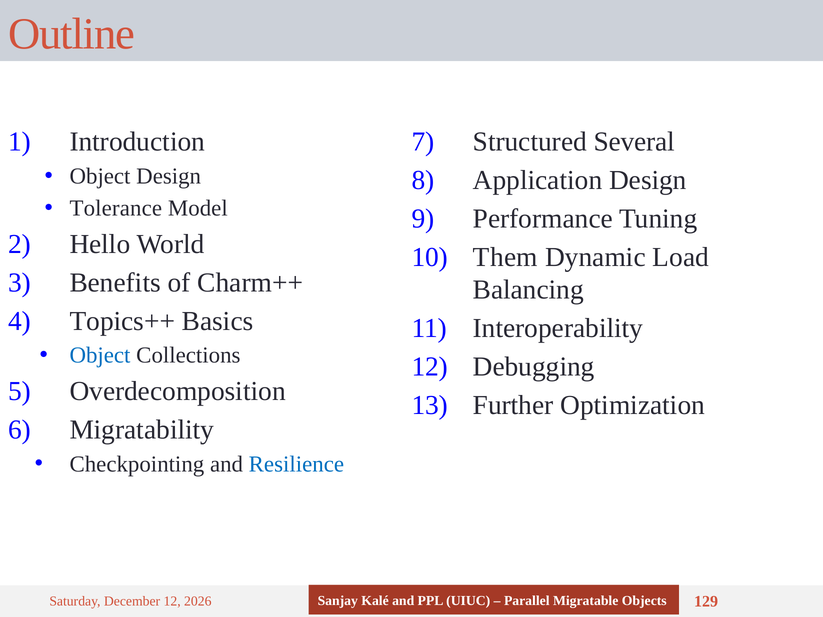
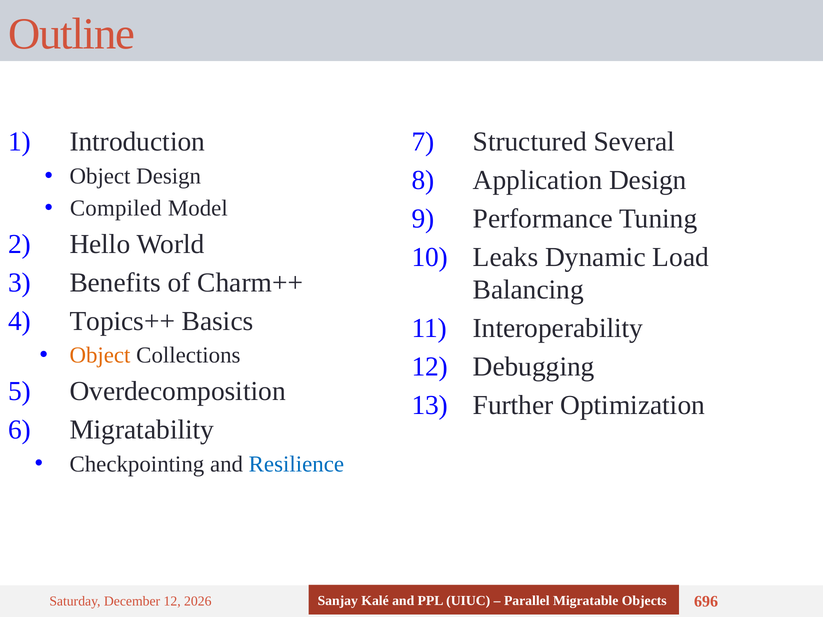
Tolerance: Tolerance -> Compiled (116, 208)
Them: Them -> Leaks (506, 257)
Object colour: blue -> orange (100, 356)
129: 129 -> 696 (706, 602)
